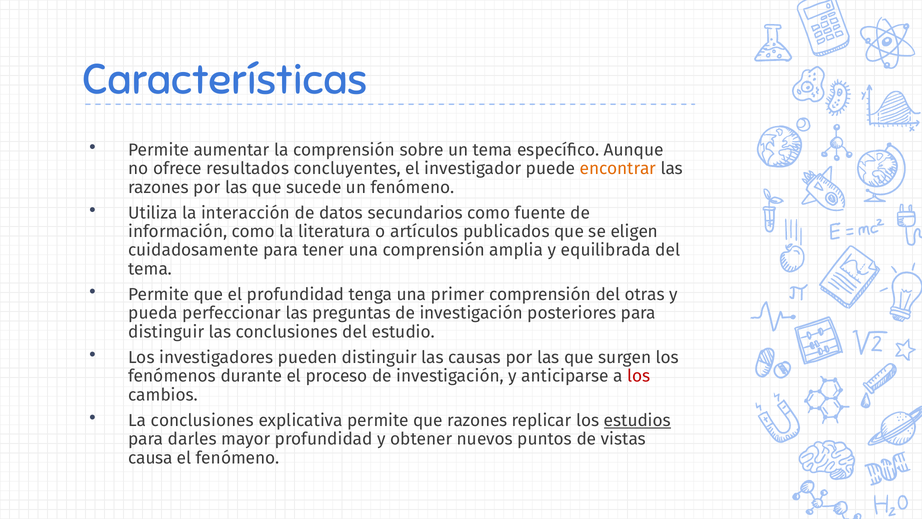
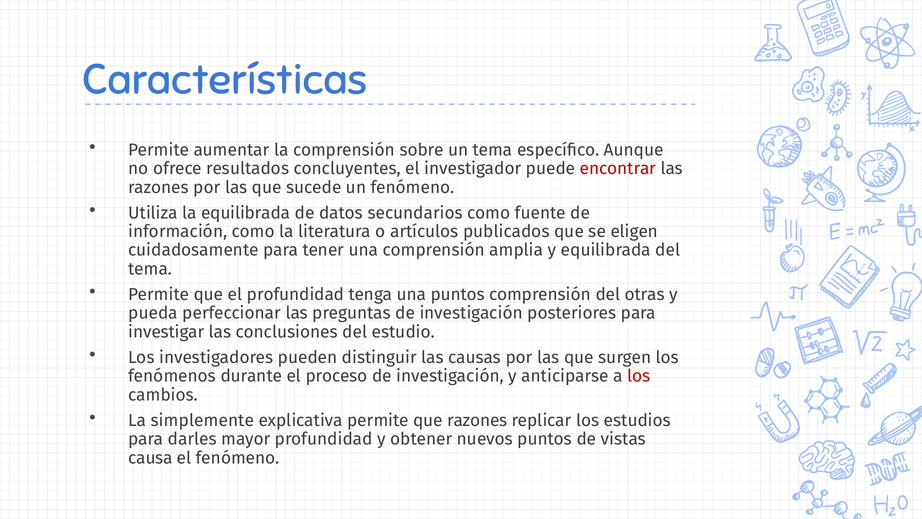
encontrar colour: orange -> red (618, 169)
la interacción: interacción -> equilibrada (246, 213)
una primer: primer -> puntos (458, 294)
distinguir: distinguir -> investigar (166, 332)
La conclusiones: conclusiones -> simplemente (202, 420)
estudios underline: present -> none (637, 420)
